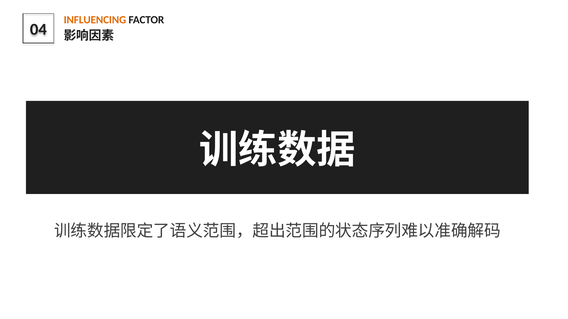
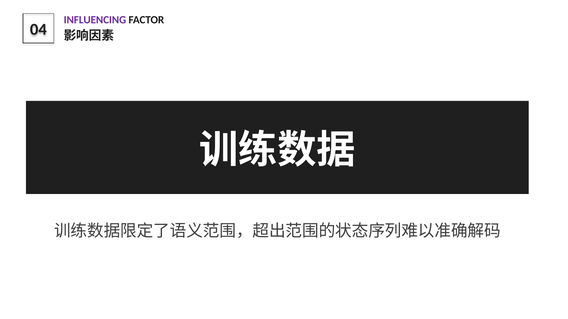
INFLUENCING colour: orange -> purple (95, 20)
